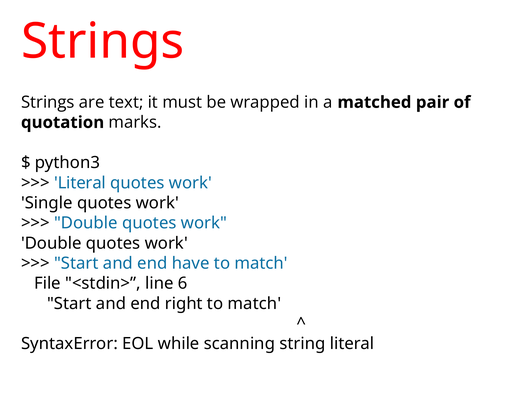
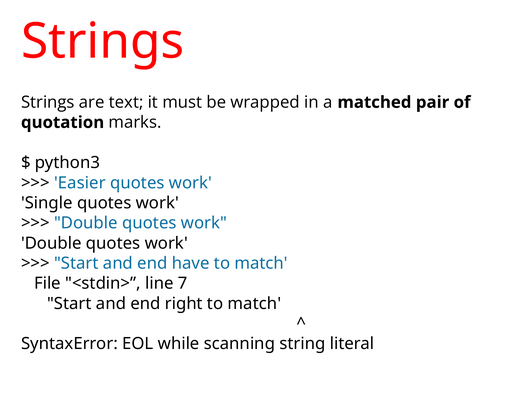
Literal: Literal -> Easier (80, 183)
6: 6 -> 7 (183, 283)
